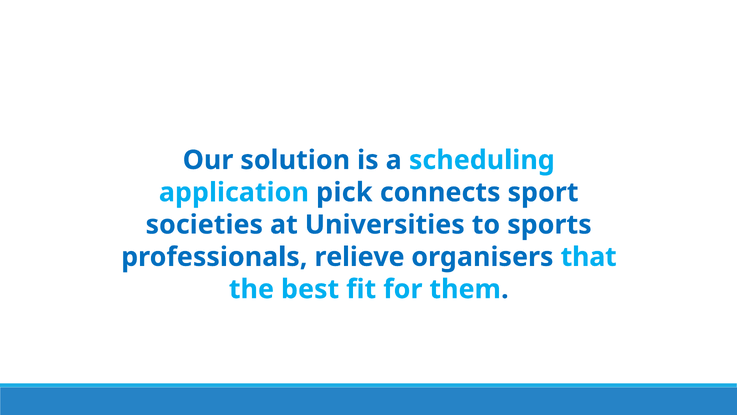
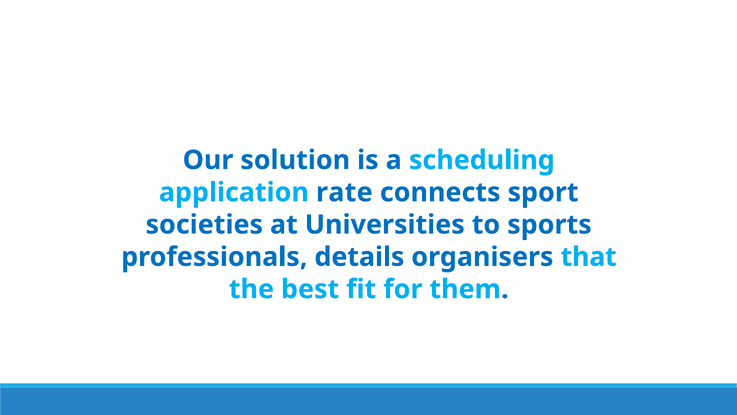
pick: pick -> rate (344, 192)
relieve: relieve -> details (359, 257)
